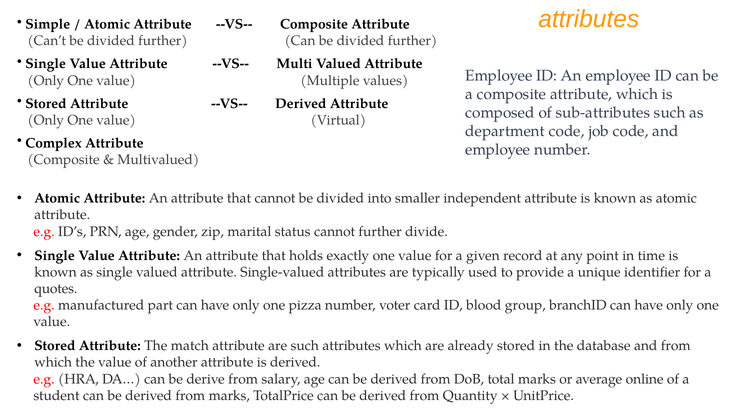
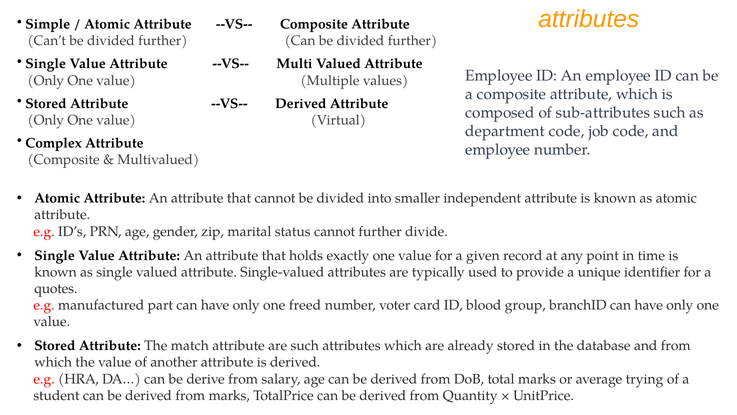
pizza: pizza -> freed (305, 305)
online: online -> trying (645, 379)
